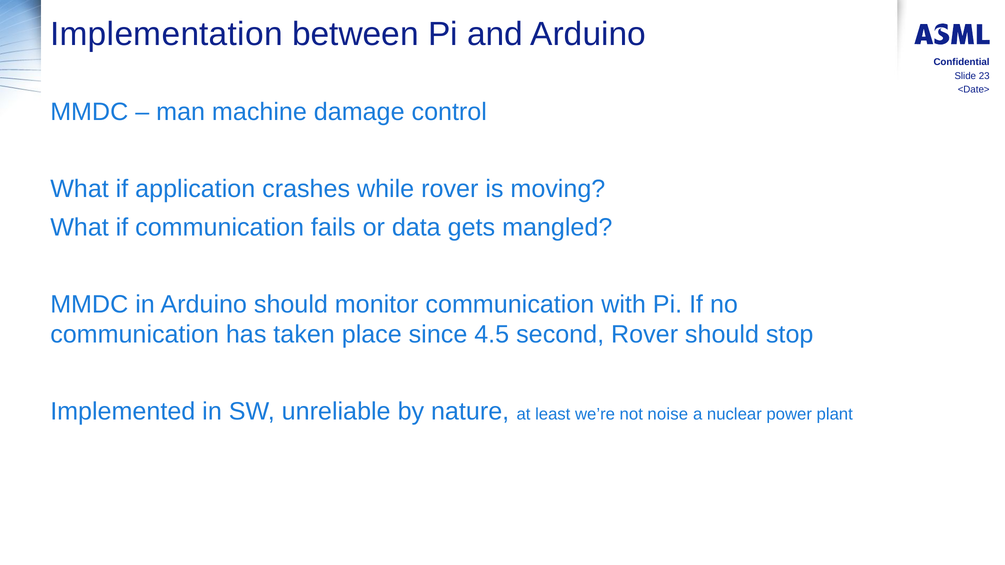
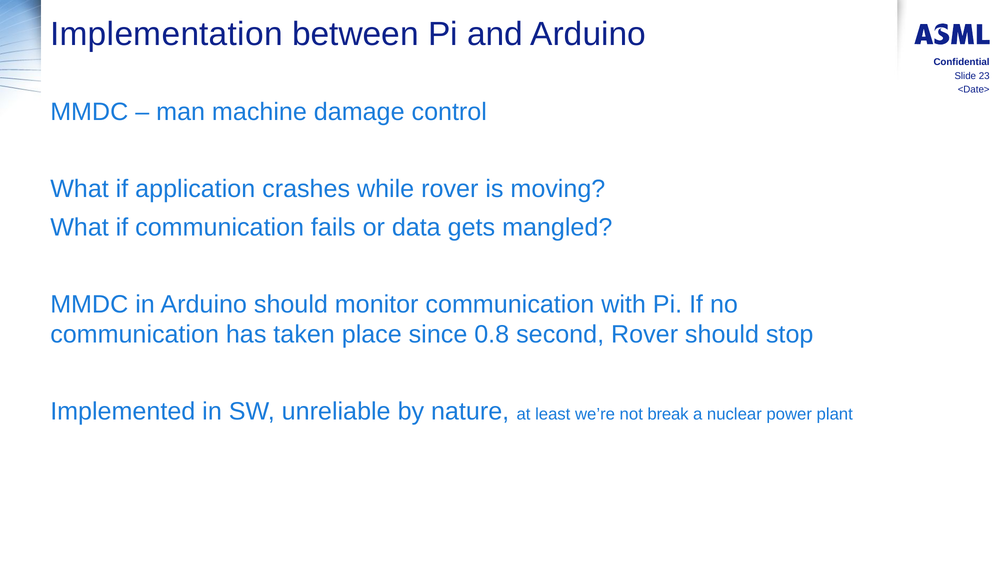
4.5: 4.5 -> 0.8 (492, 335)
noise: noise -> break (668, 414)
